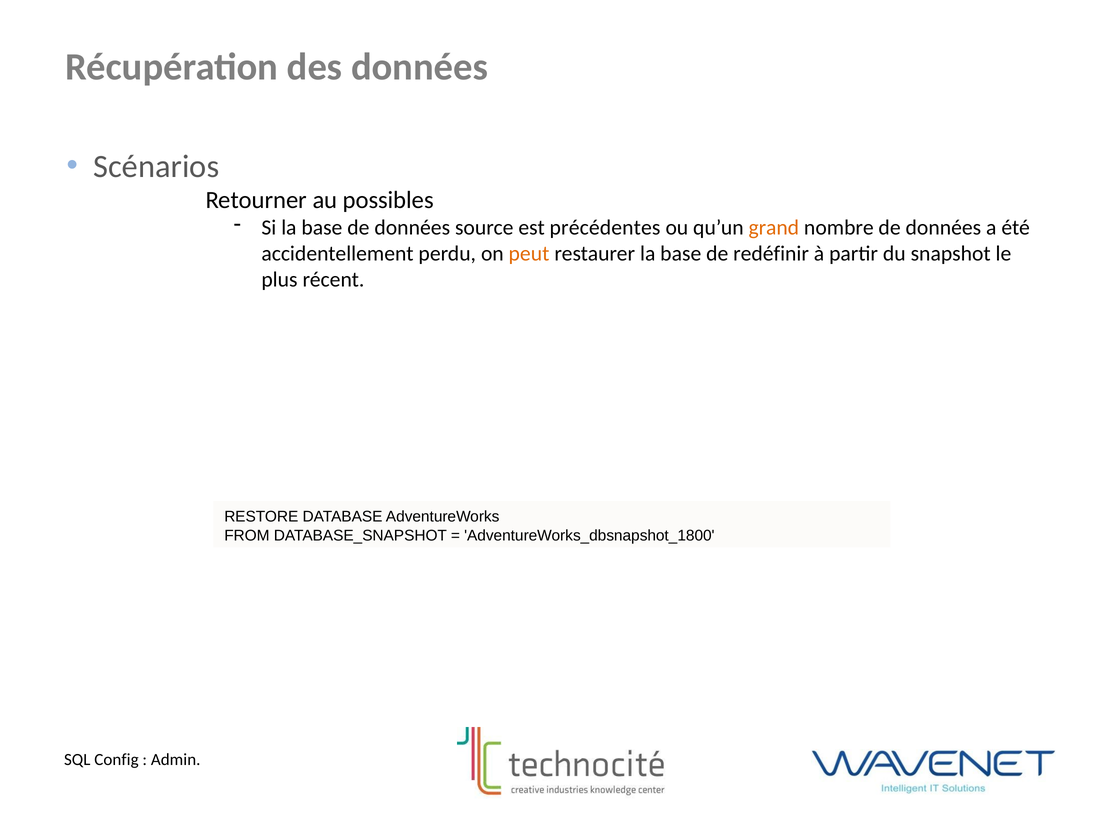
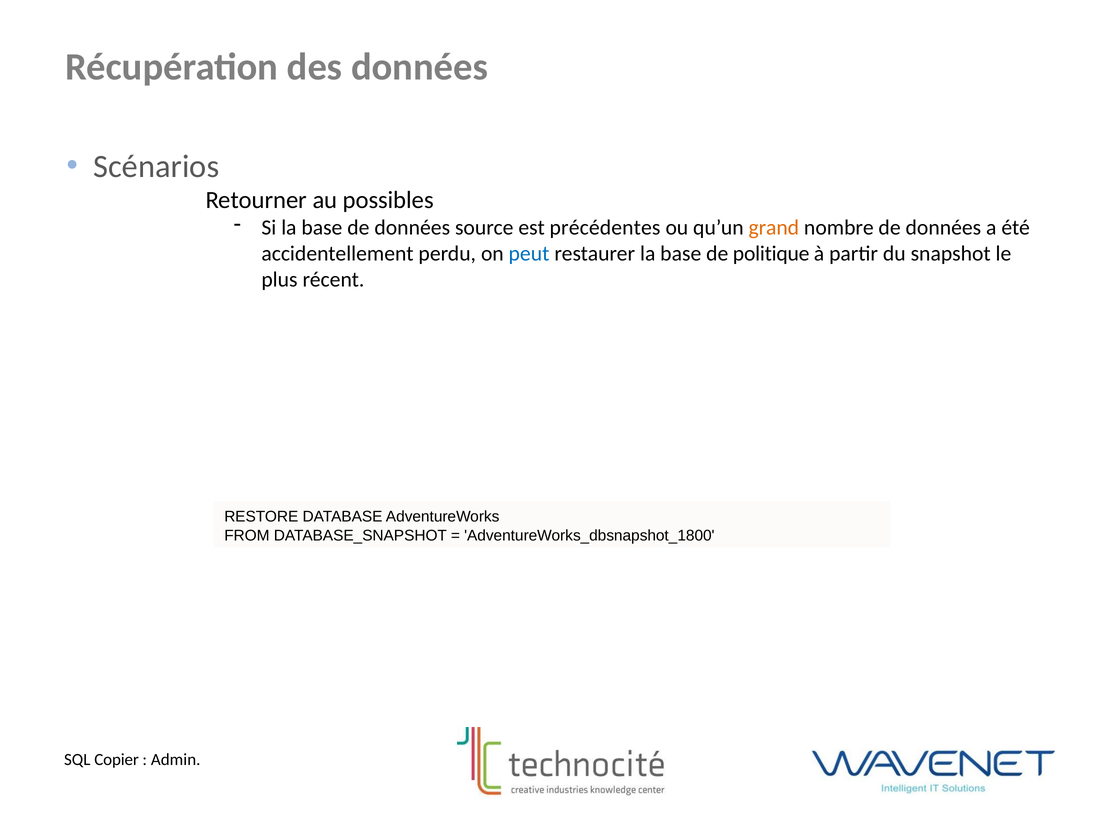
peut colour: orange -> blue (529, 254)
redéfinir: redéfinir -> politique (771, 254)
Config: Config -> Copier (117, 760)
